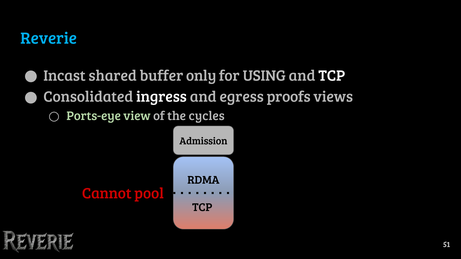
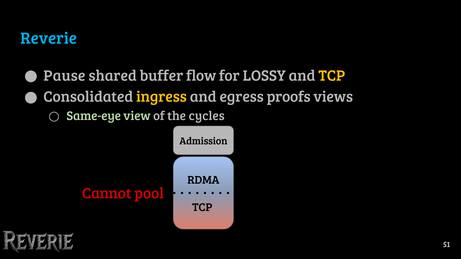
Incast: Incast -> Pause (64, 76)
only: only -> flow (201, 76)
USING: USING -> LOSSY (264, 76)
TCP colour: white -> yellow (332, 76)
ingress colour: white -> yellow (161, 97)
Ports-eye: Ports-eye -> Same-eye (94, 116)
